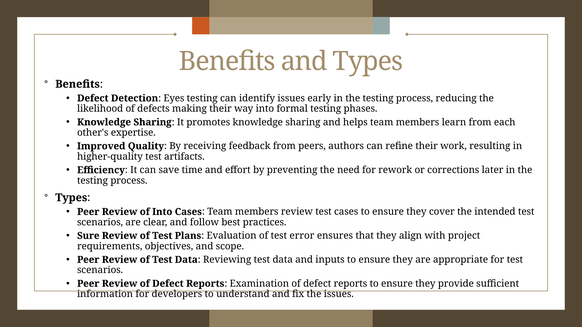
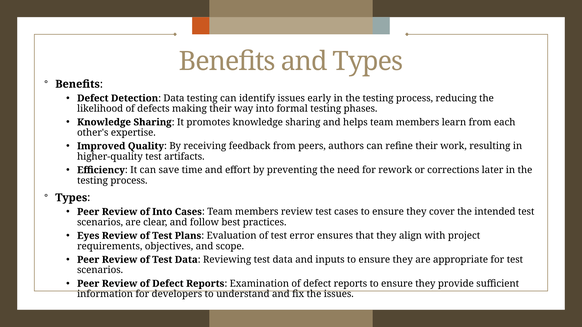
Detection Eyes: Eyes -> Data (174, 98)
Sure: Sure -> Eyes (88, 236)
